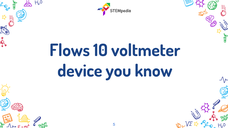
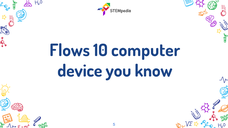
voltmeter: voltmeter -> computer (146, 51)
